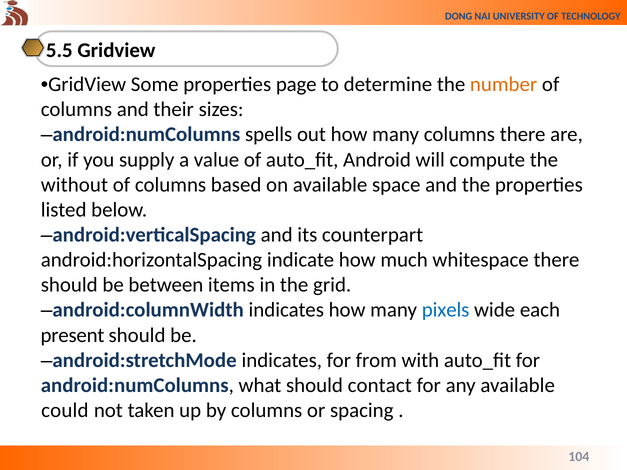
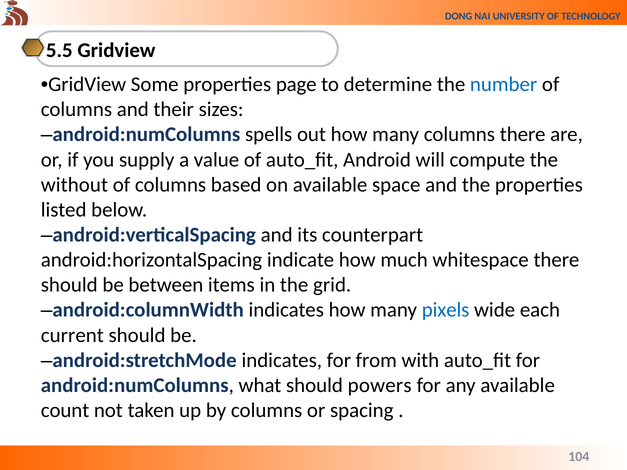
number colour: orange -> blue (504, 85)
present: present -> current (72, 335)
contact: contact -> powers (380, 385)
could: could -> count (65, 411)
